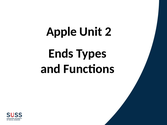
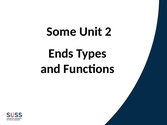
Apple: Apple -> Some (61, 32)
